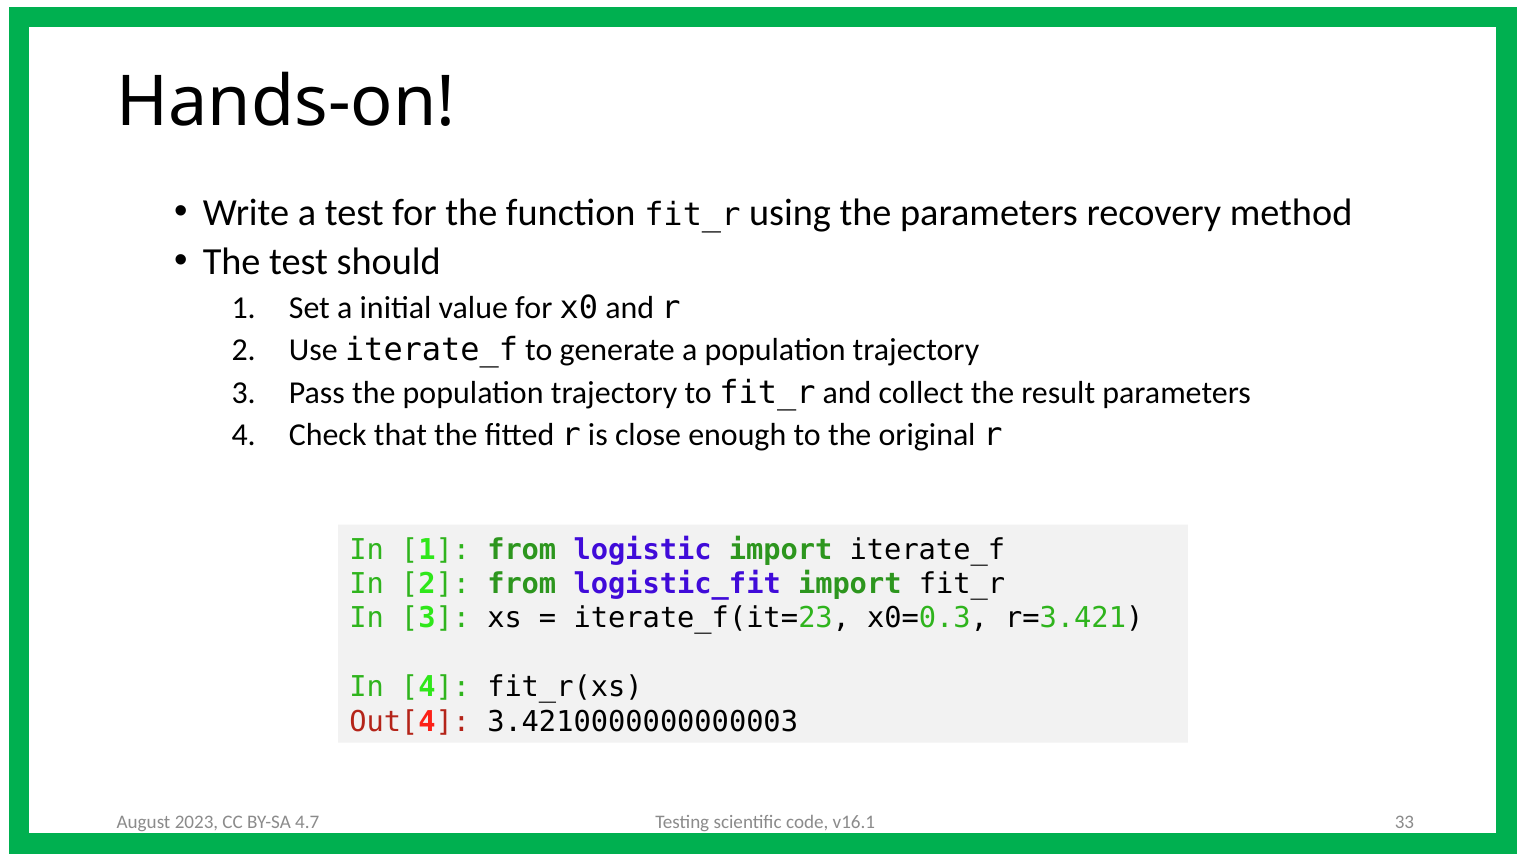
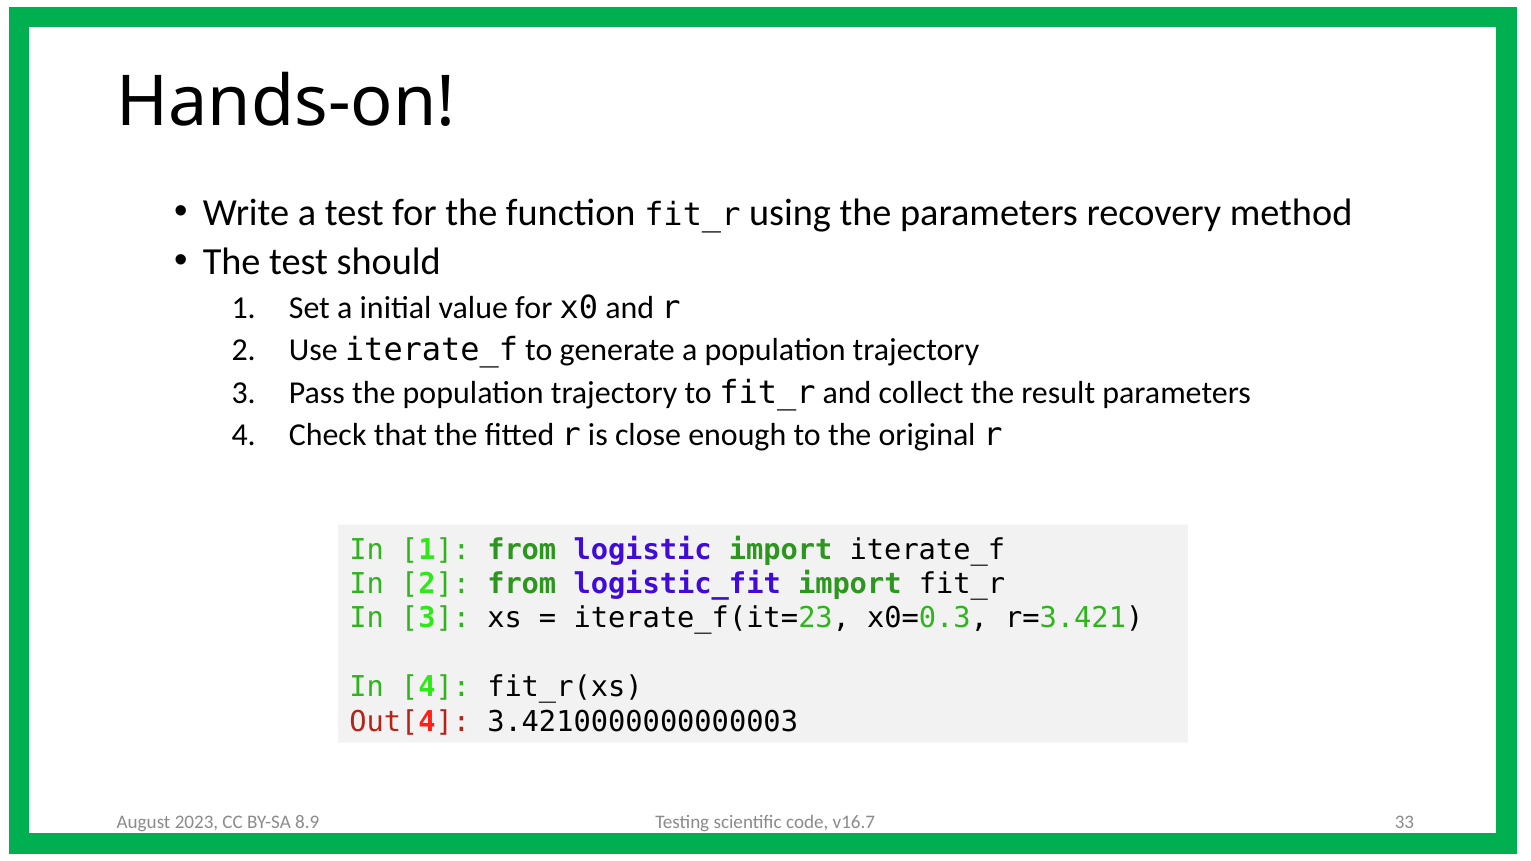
v16.1: v16.1 -> v16.7 (854, 822)
4.7: 4.7 -> 8.9 (307, 822)
